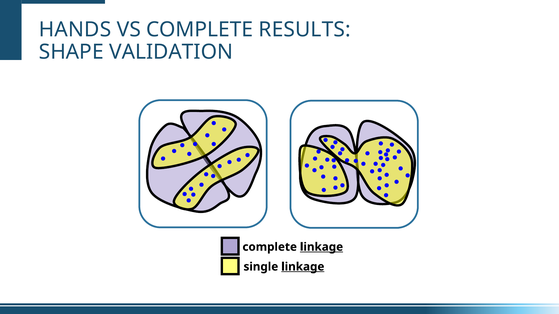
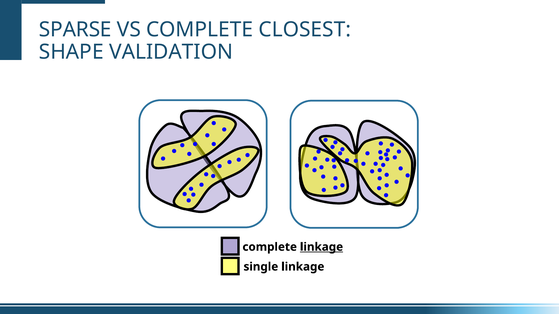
HANDS: HANDS -> SPARSE (75, 29)
RESULTS: RESULTS -> CLOSEST (305, 29)
linkage underline: present -> none (303, 267)
